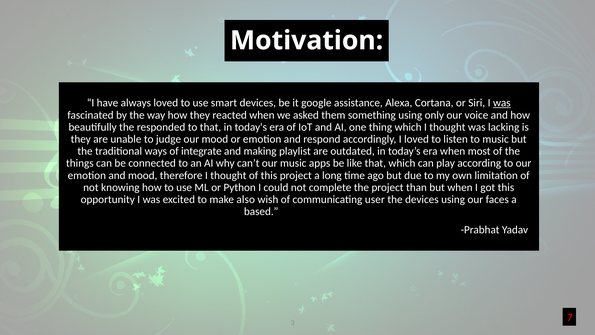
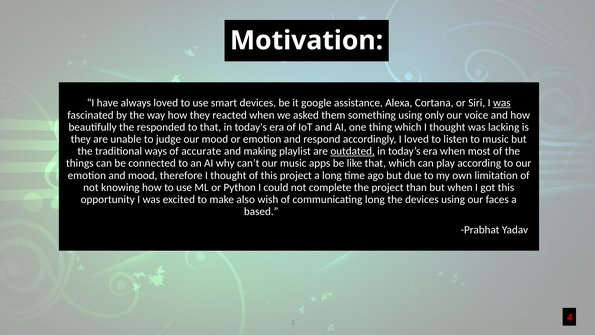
integrate: integrate -> accurate (201, 151)
outdated underline: none -> present (353, 151)
communicating user: user -> long (375, 199)
7: 7 -> 4 (570, 317)
